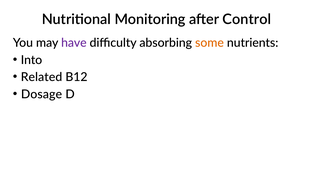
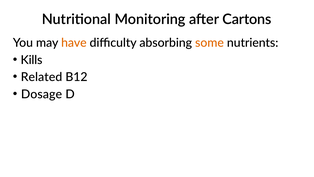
Control: Control -> Cartons (247, 19)
have colour: purple -> orange (74, 43)
Into: Into -> Kills (31, 60)
